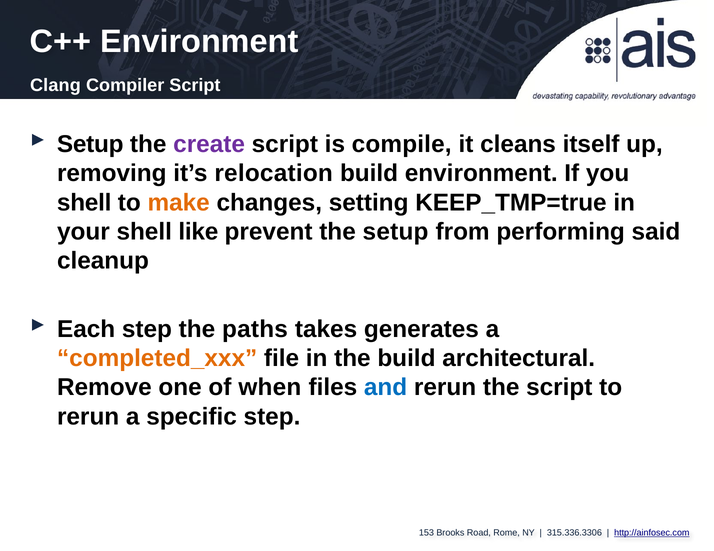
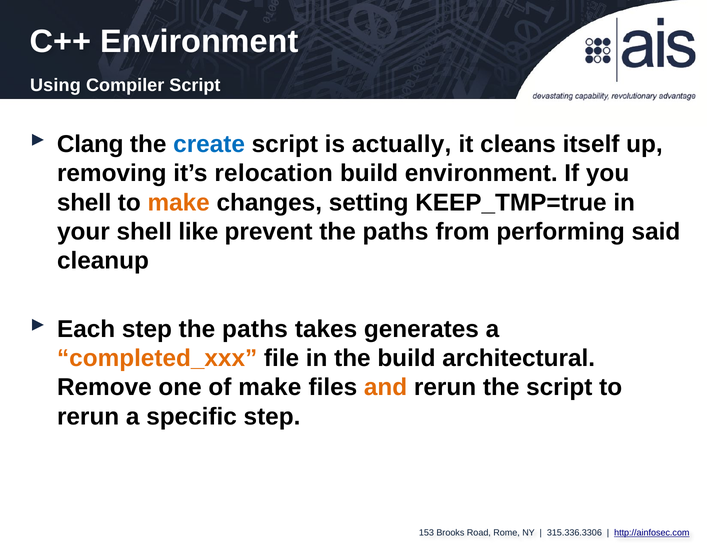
Clang: Clang -> Using (55, 85)
Setup: Setup -> Clang (90, 144)
create colour: purple -> blue (209, 144)
compile: compile -> actually (402, 144)
prevent the setup: setup -> paths (396, 232)
of when: when -> make (270, 388)
and colour: blue -> orange (386, 388)
